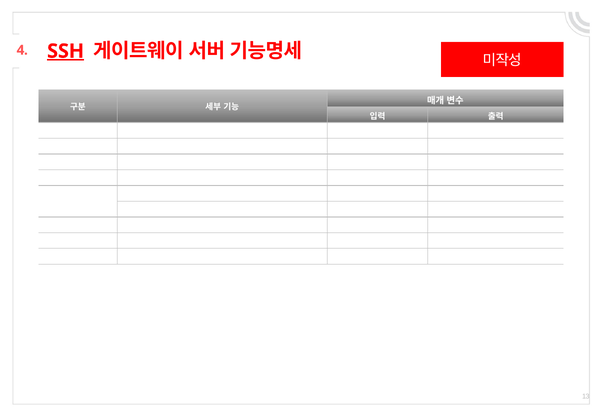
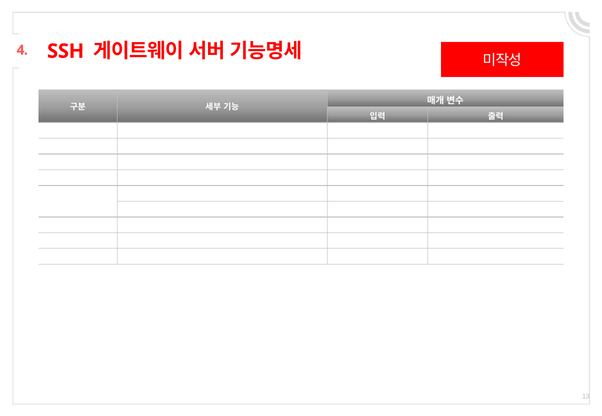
SSH underline: present -> none (66, 51)
